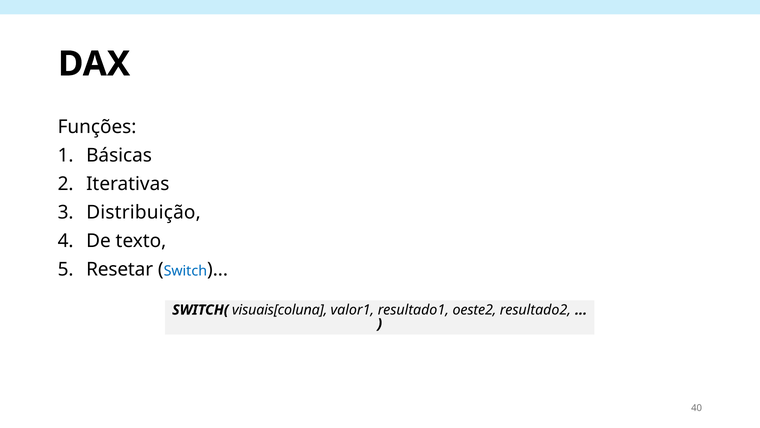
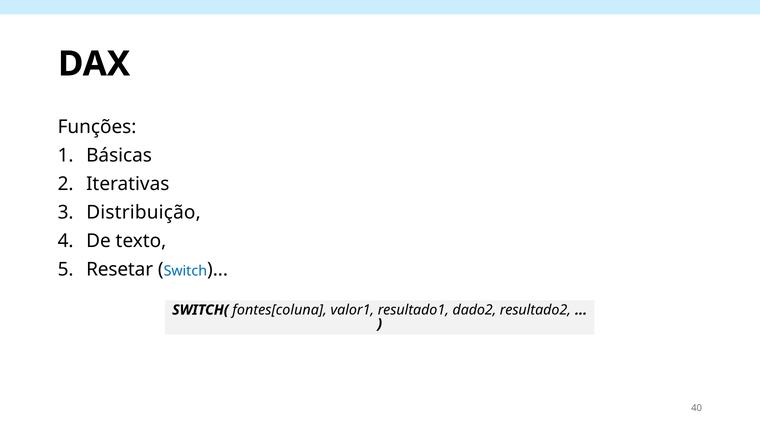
visuais[coluna: visuais[coluna -> fontes[coluna (280, 310)
oeste2: oeste2 -> dado2 (474, 310)
